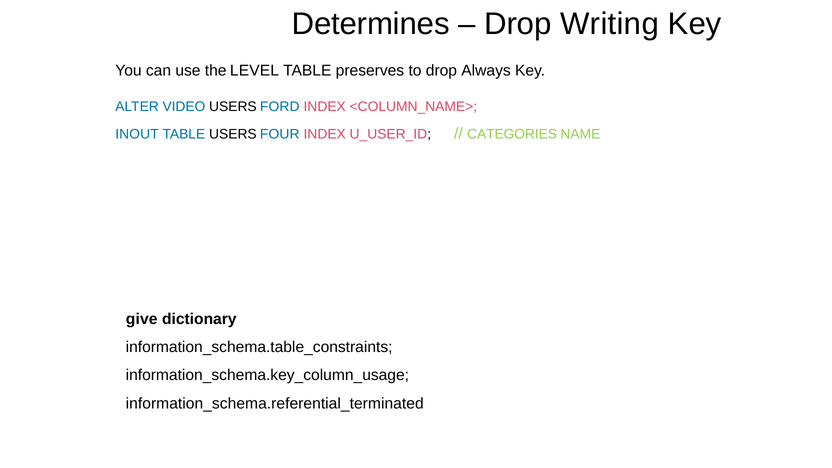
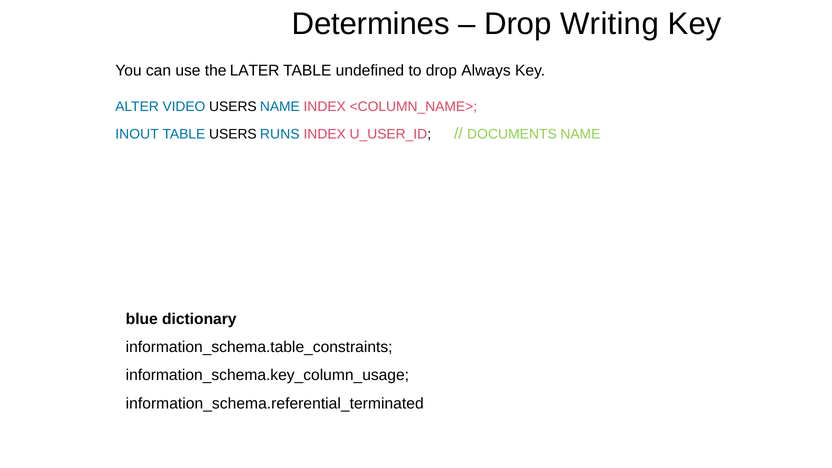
LEVEL: LEVEL -> LATER (255, 71)
preserves: preserves -> undefined (370, 71)
USERS FORD: FORD -> NAME (280, 107)
FOUR: FOUR -> RUNS (280, 134)
CATEGORIES: CATEGORIES -> DOCUMENTS (512, 134)
give: give -> blue (142, 319)
